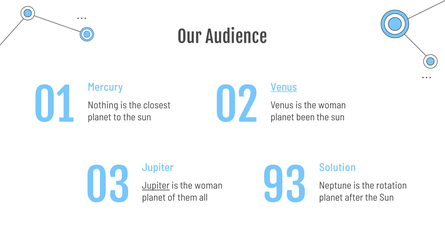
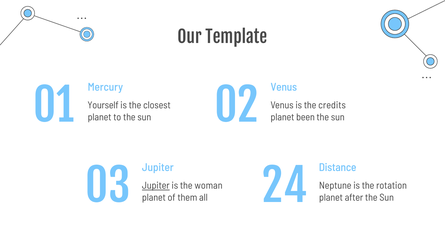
Audience: Audience -> Template (236, 38)
Venus underline: present -> none (284, 87)
Nothing: Nothing -> Yourself (103, 105)
Venus is the woman: woman -> credits (332, 105)
Solution: Solution -> Distance (338, 168)
93: 93 -> 24 (285, 188)
